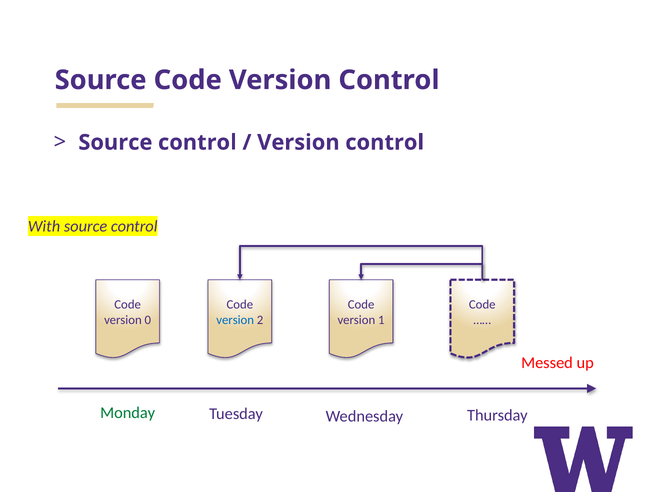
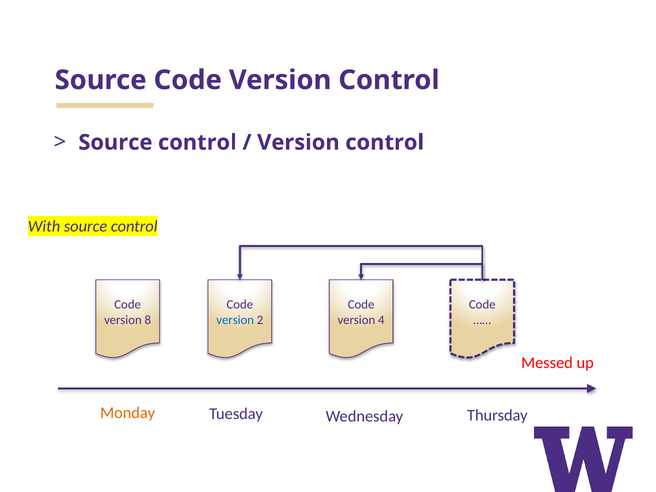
0: 0 -> 8 (148, 320)
1: 1 -> 4 (381, 320)
Monday colour: green -> orange (128, 413)
